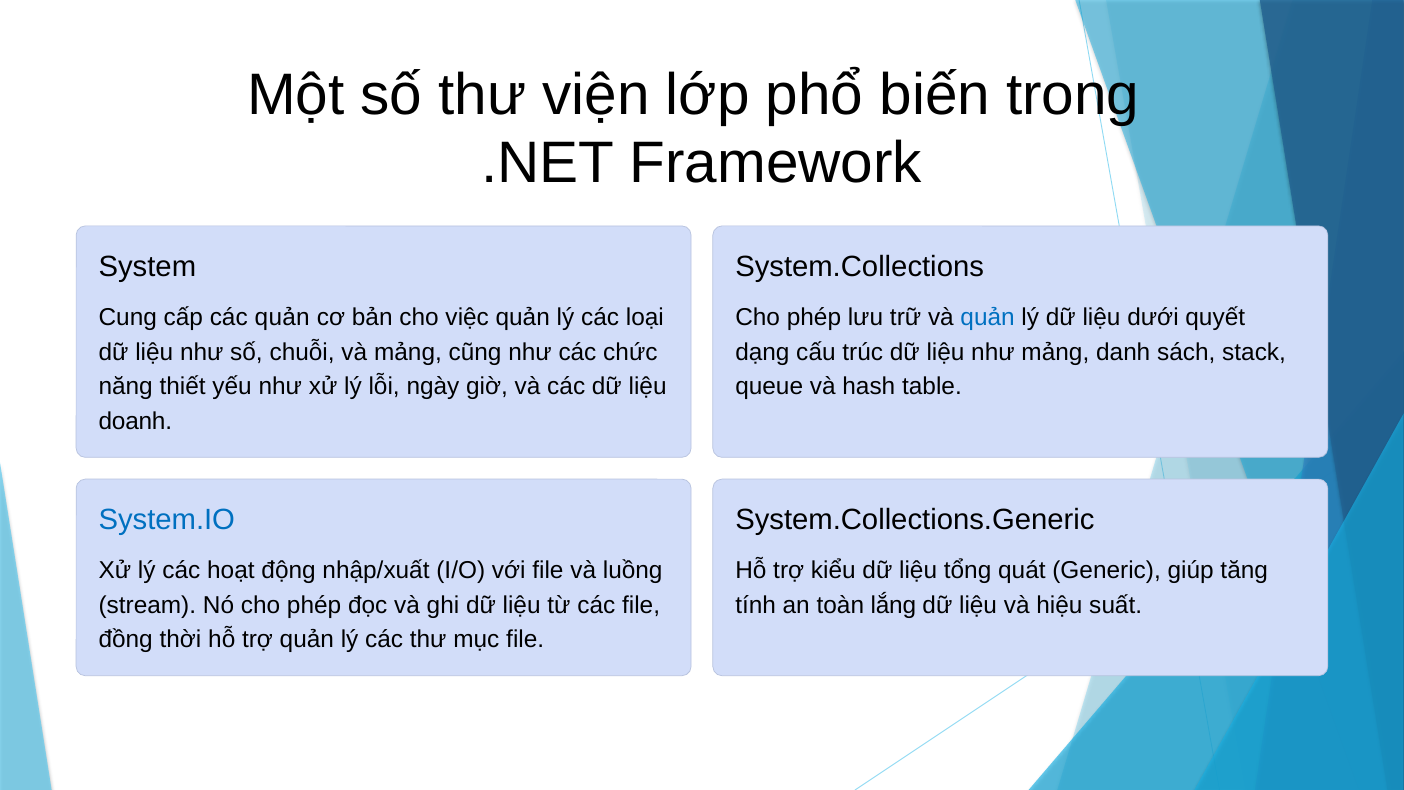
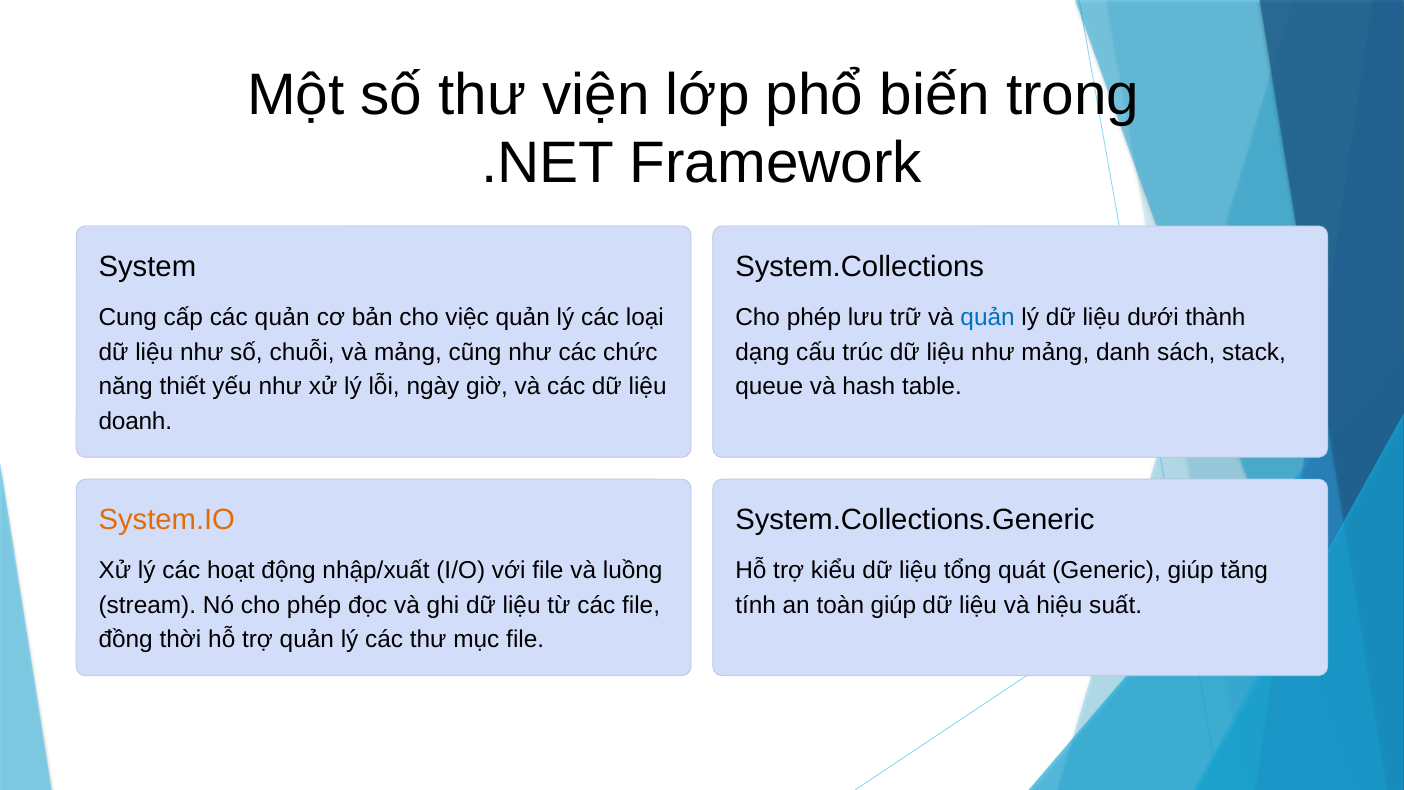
quyết: quyết -> thành (1215, 317)
System.IO colour: blue -> orange (167, 519)
toàn lắng: lắng -> giúp (893, 605)
